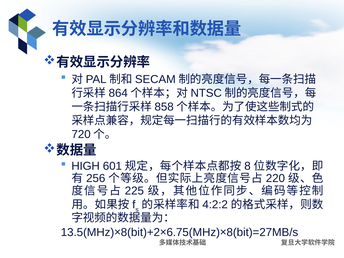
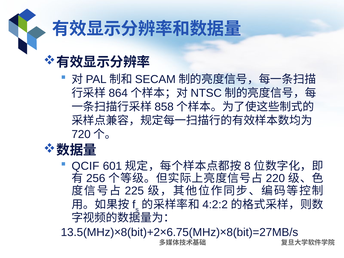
HIGH: HIGH -> QCIF (85, 166)
